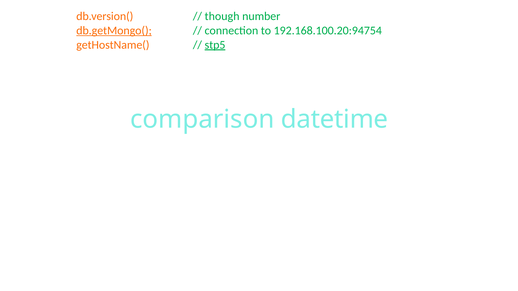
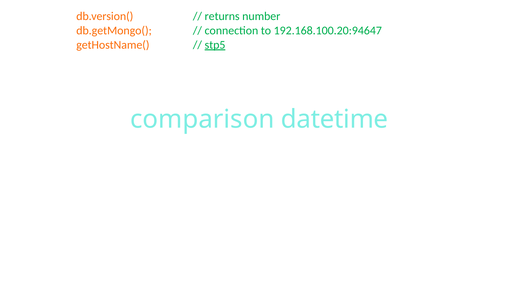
though: though -> returns (222, 16)
db.getMongo( underline: present -> none (114, 31)
192.168.100.20:94754: 192.168.100.20:94754 -> 192.168.100.20:94647 (328, 31)
